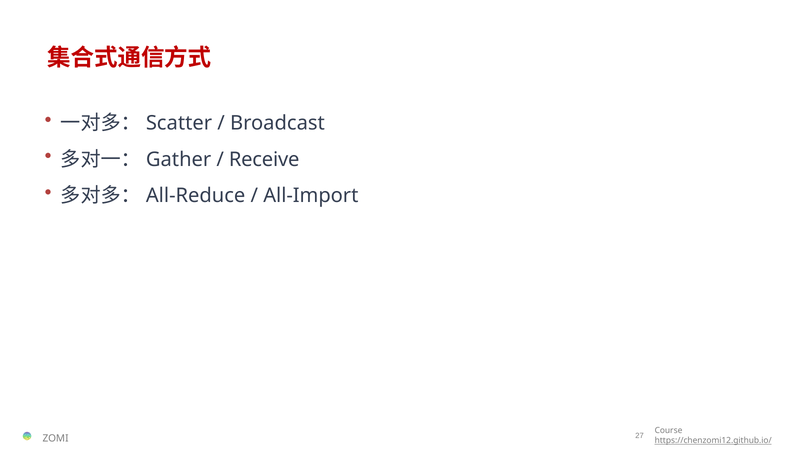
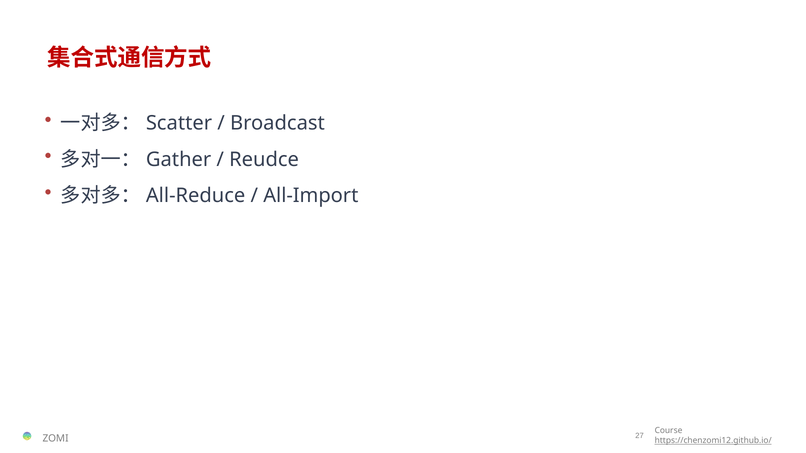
Receive: Receive -> Reudce (264, 160)
